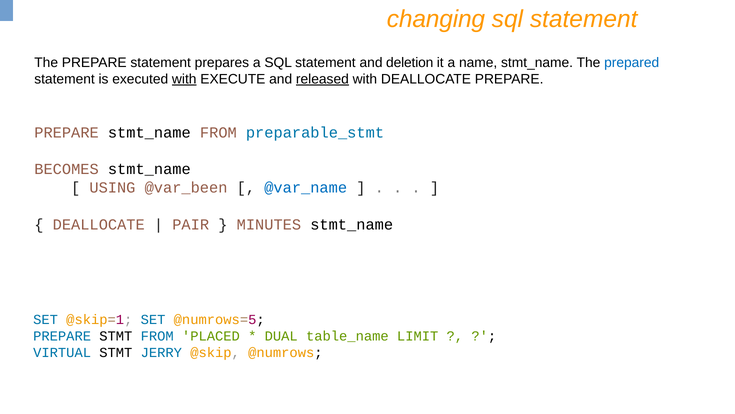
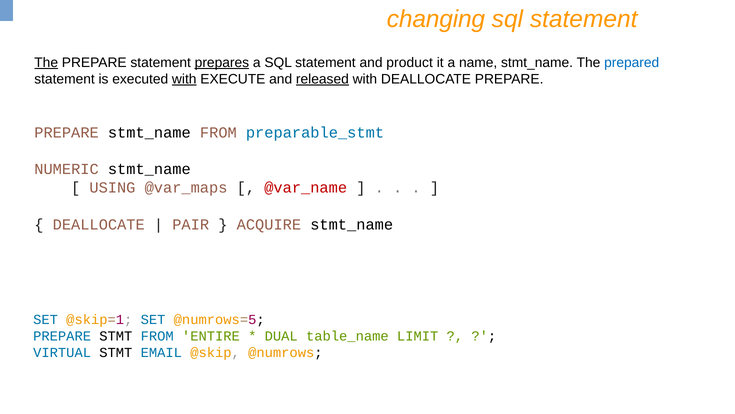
The underline: none -> present (46, 62)
prepares underline: none -> present (222, 62)
deletion: deletion -> product (410, 62)
BECOMES: BECOMES -> NUMERIC (67, 169)
@var_been: @var_been -> @var_maps (186, 187)
@var_name colour: blue -> red (306, 187)
MINUTES: MINUTES -> ACQUIRE (269, 224)
PLACED: PLACED -> ENTIRE (211, 336)
JERRY: JERRY -> EMAIL (161, 352)
